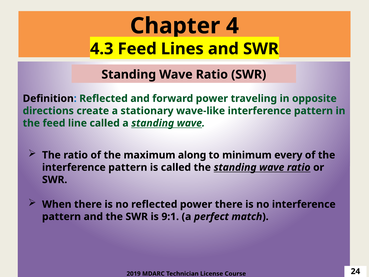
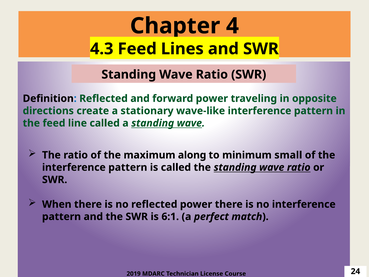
every: every -> small (288, 155)
9:1: 9:1 -> 6:1 (170, 216)
